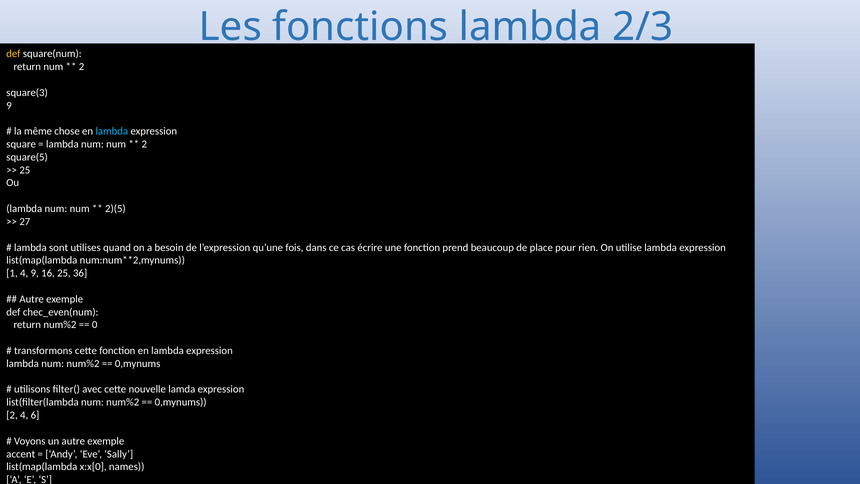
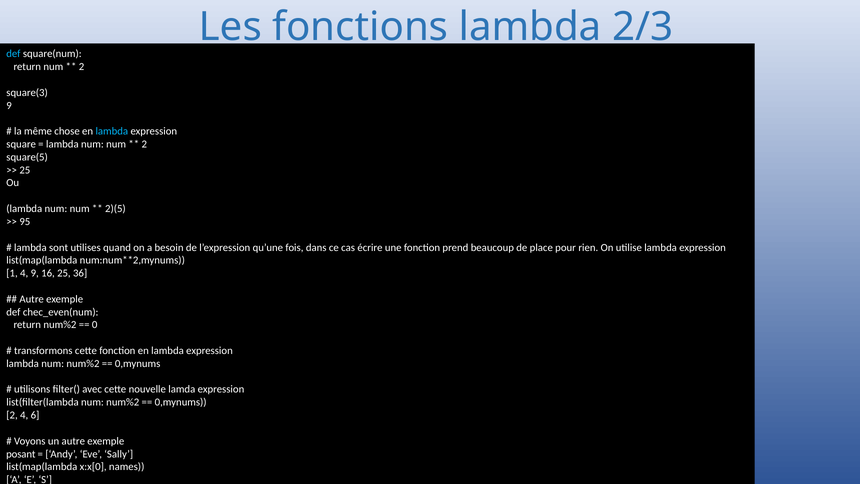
def colour: yellow -> light blue (13, 54)
27: 27 -> 95 (25, 222)
accent: accent -> posant (21, 454)
